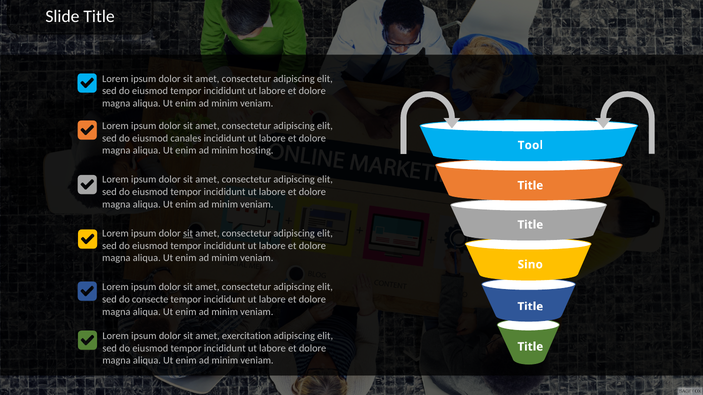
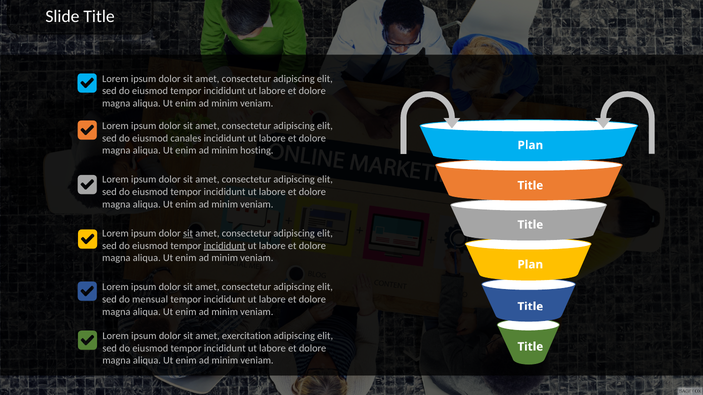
Tool: Tool -> Plan (530, 145)
incididunt underline: none -> present (225, 246)
Sino: Sino -> Plan (530, 265)
consecte: consecte -> mensual (150, 300)
